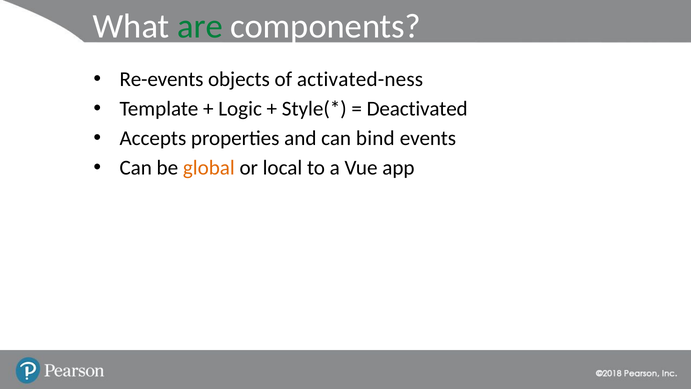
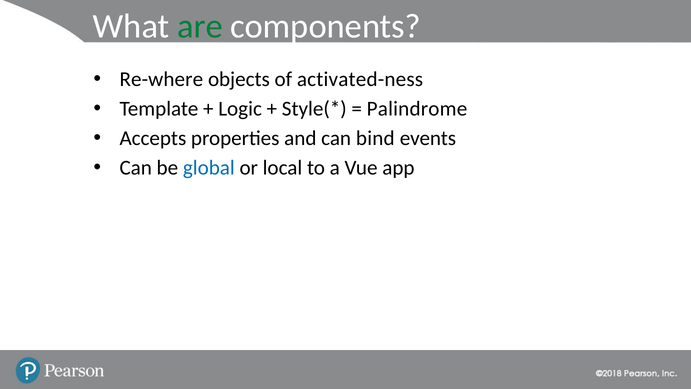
Re-events: Re-events -> Re-where (161, 79)
Deactivated: Deactivated -> Palindrome (417, 109)
global colour: orange -> blue (209, 168)
